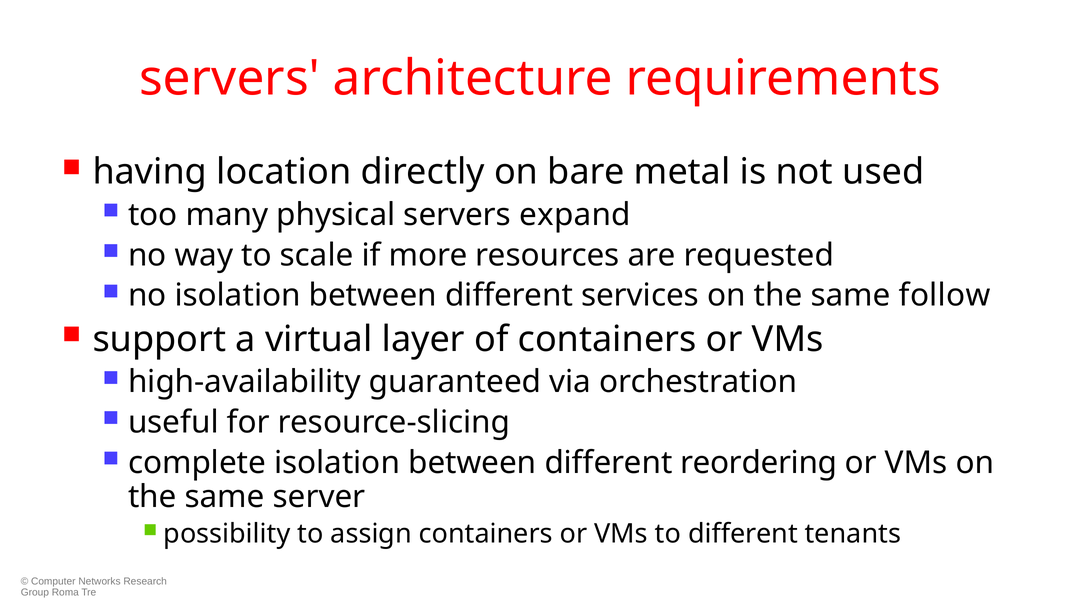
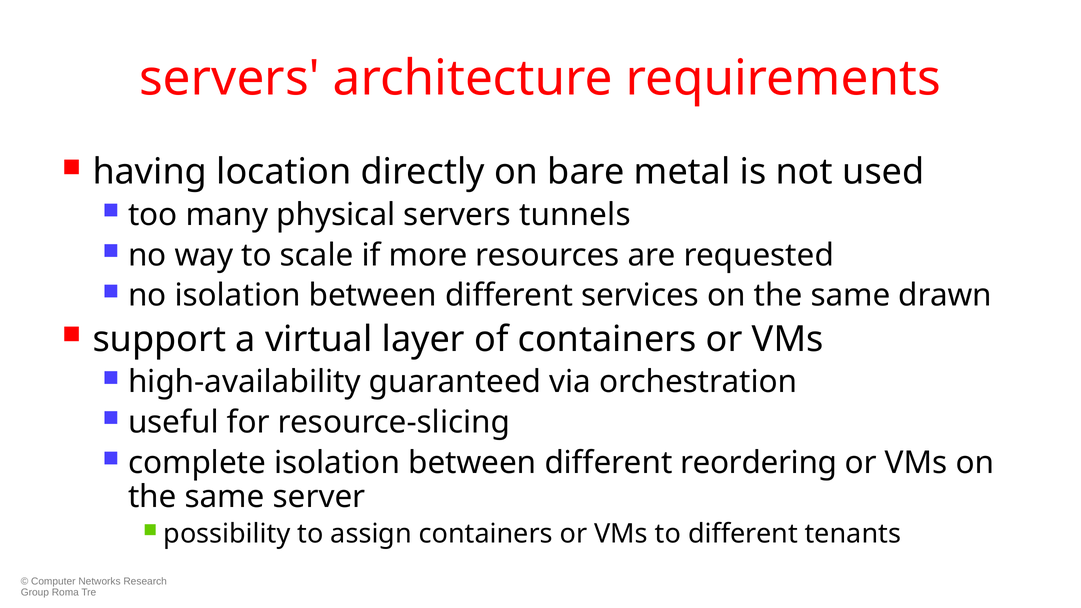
expand: expand -> tunnels (575, 215)
follow: follow -> drawn (945, 296)
